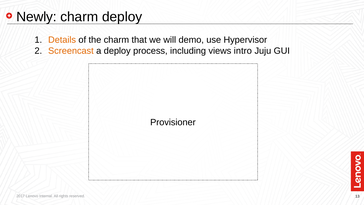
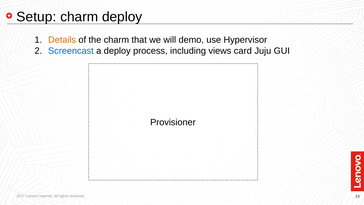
Newly: Newly -> Setup (36, 17)
Screencast colour: orange -> blue (71, 51)
intro: intro -> card (243, 51)
